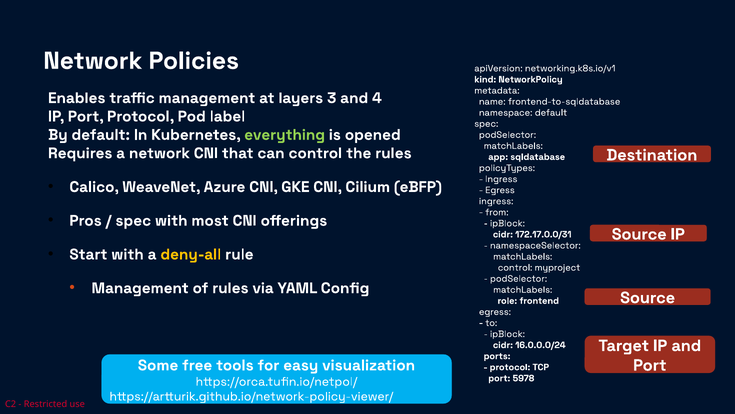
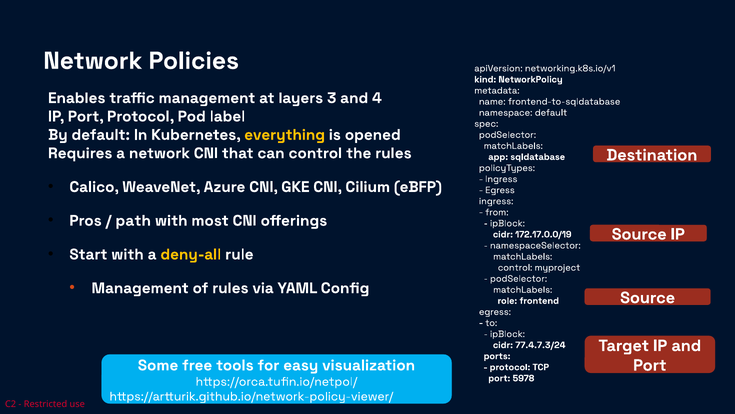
everything colour: light green -> yellow (285, 135)
spec: spec -> path (133, 220)
172.17.0.0/31: 172.17.0.0/31 -> 172.17.0.0/19 (543, 234)
16.0.0.0/24: 16.0.0.0/24 -> 77.4.7.3/24 (540, 345)
